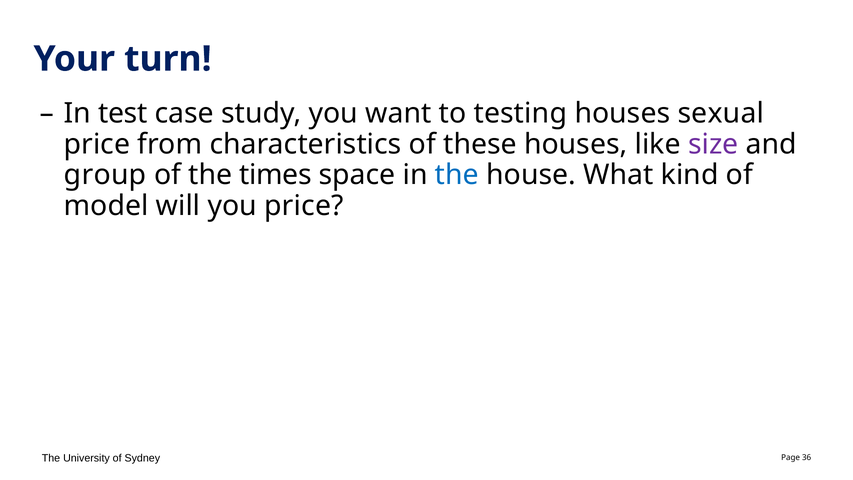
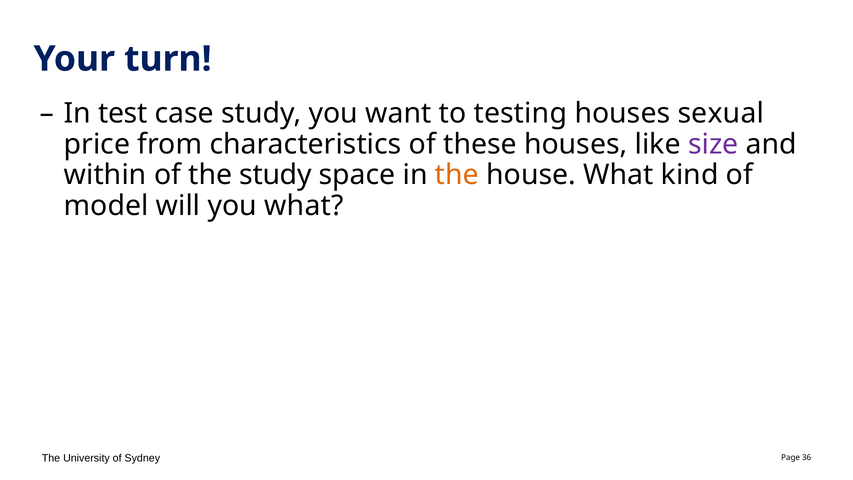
group: group -> within (105, 175)
the times: times -> study (275, 175)
the colour: blue -> orange (457, 175)
you price: price -> what (304, 206)
